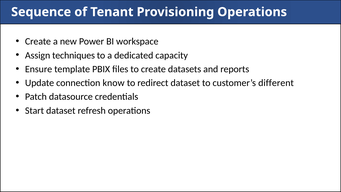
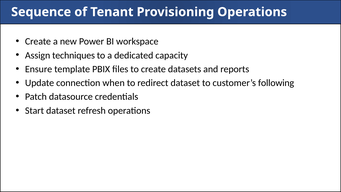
know: know -> when (114, 83)
different: different -> following (276, 83)
